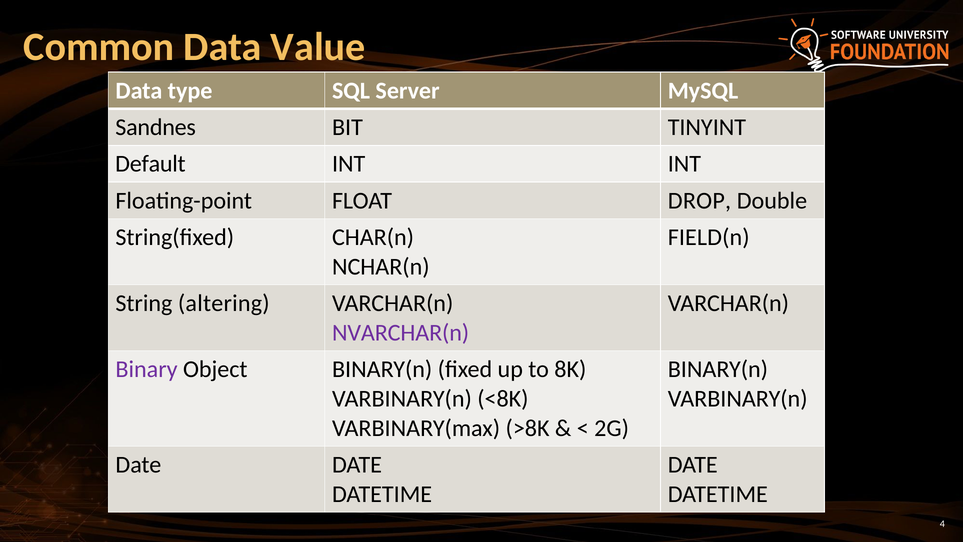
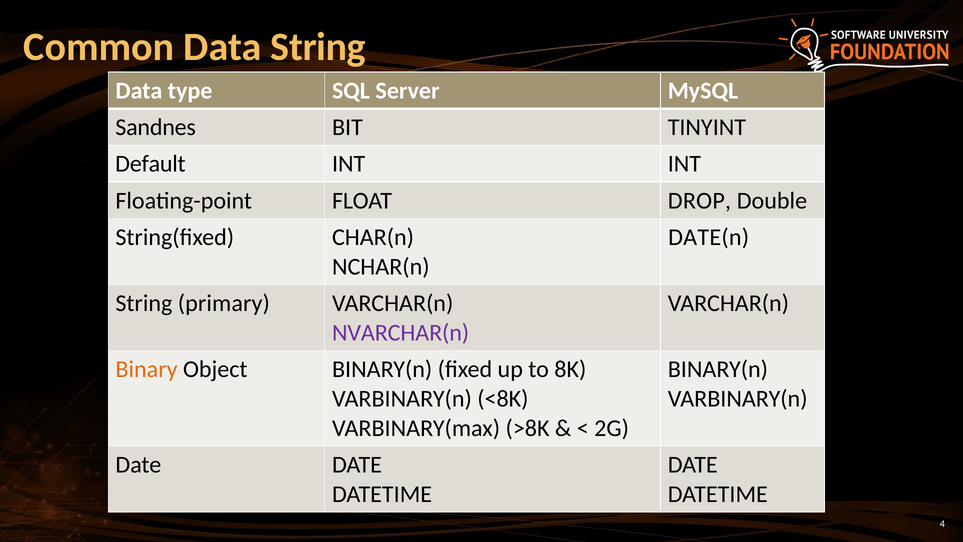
Data Value: Value -> String (318, 47)
FIELD(n: FIELD(n -> DATE(n (709, 237)
altering: altering -> primary (224, 303)
Binary colour: purple -> orange (147, 369)
